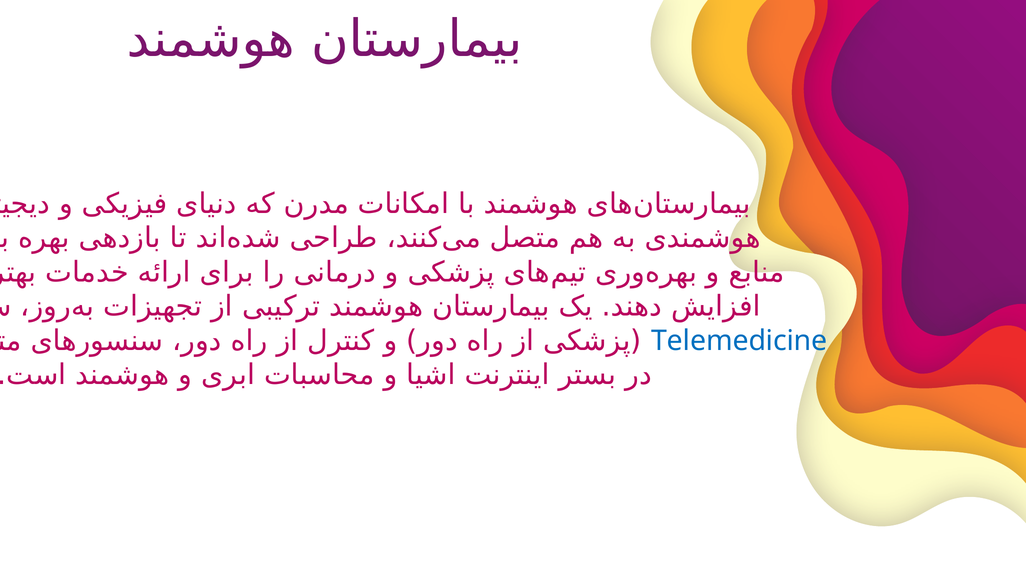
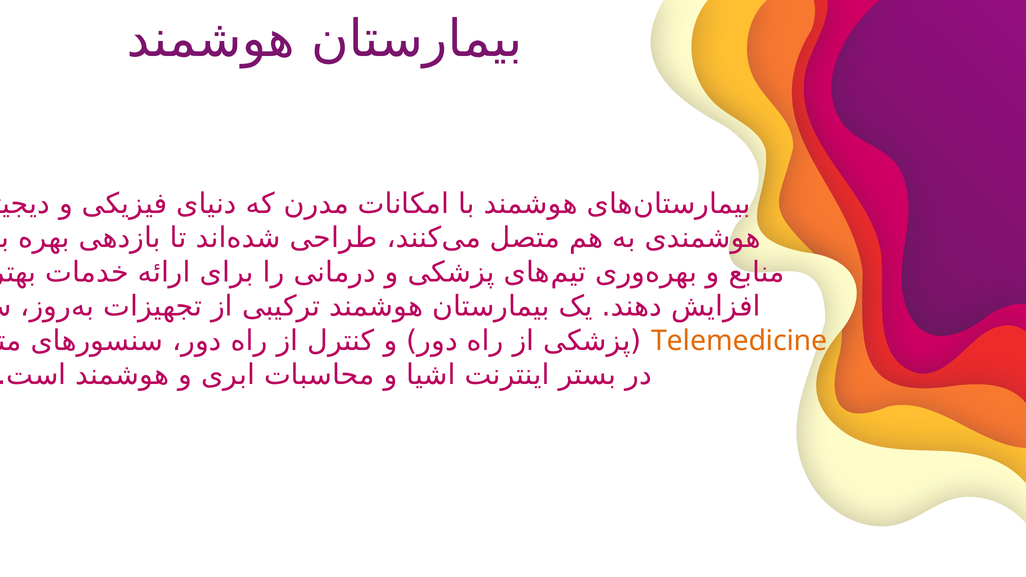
Telemedicine colour: blue -> orange (739, 341)
